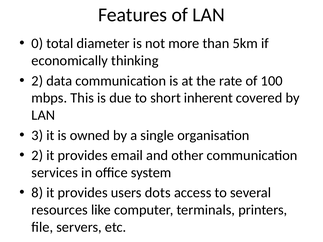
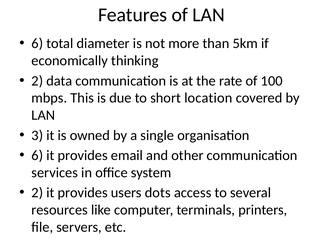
0: 0 -> 6 (37, 44)
inherent: inherent -> location (208, 98)
2: 2 -> 6 (37, 156)
8: 8 -> 2 (37, 193)
